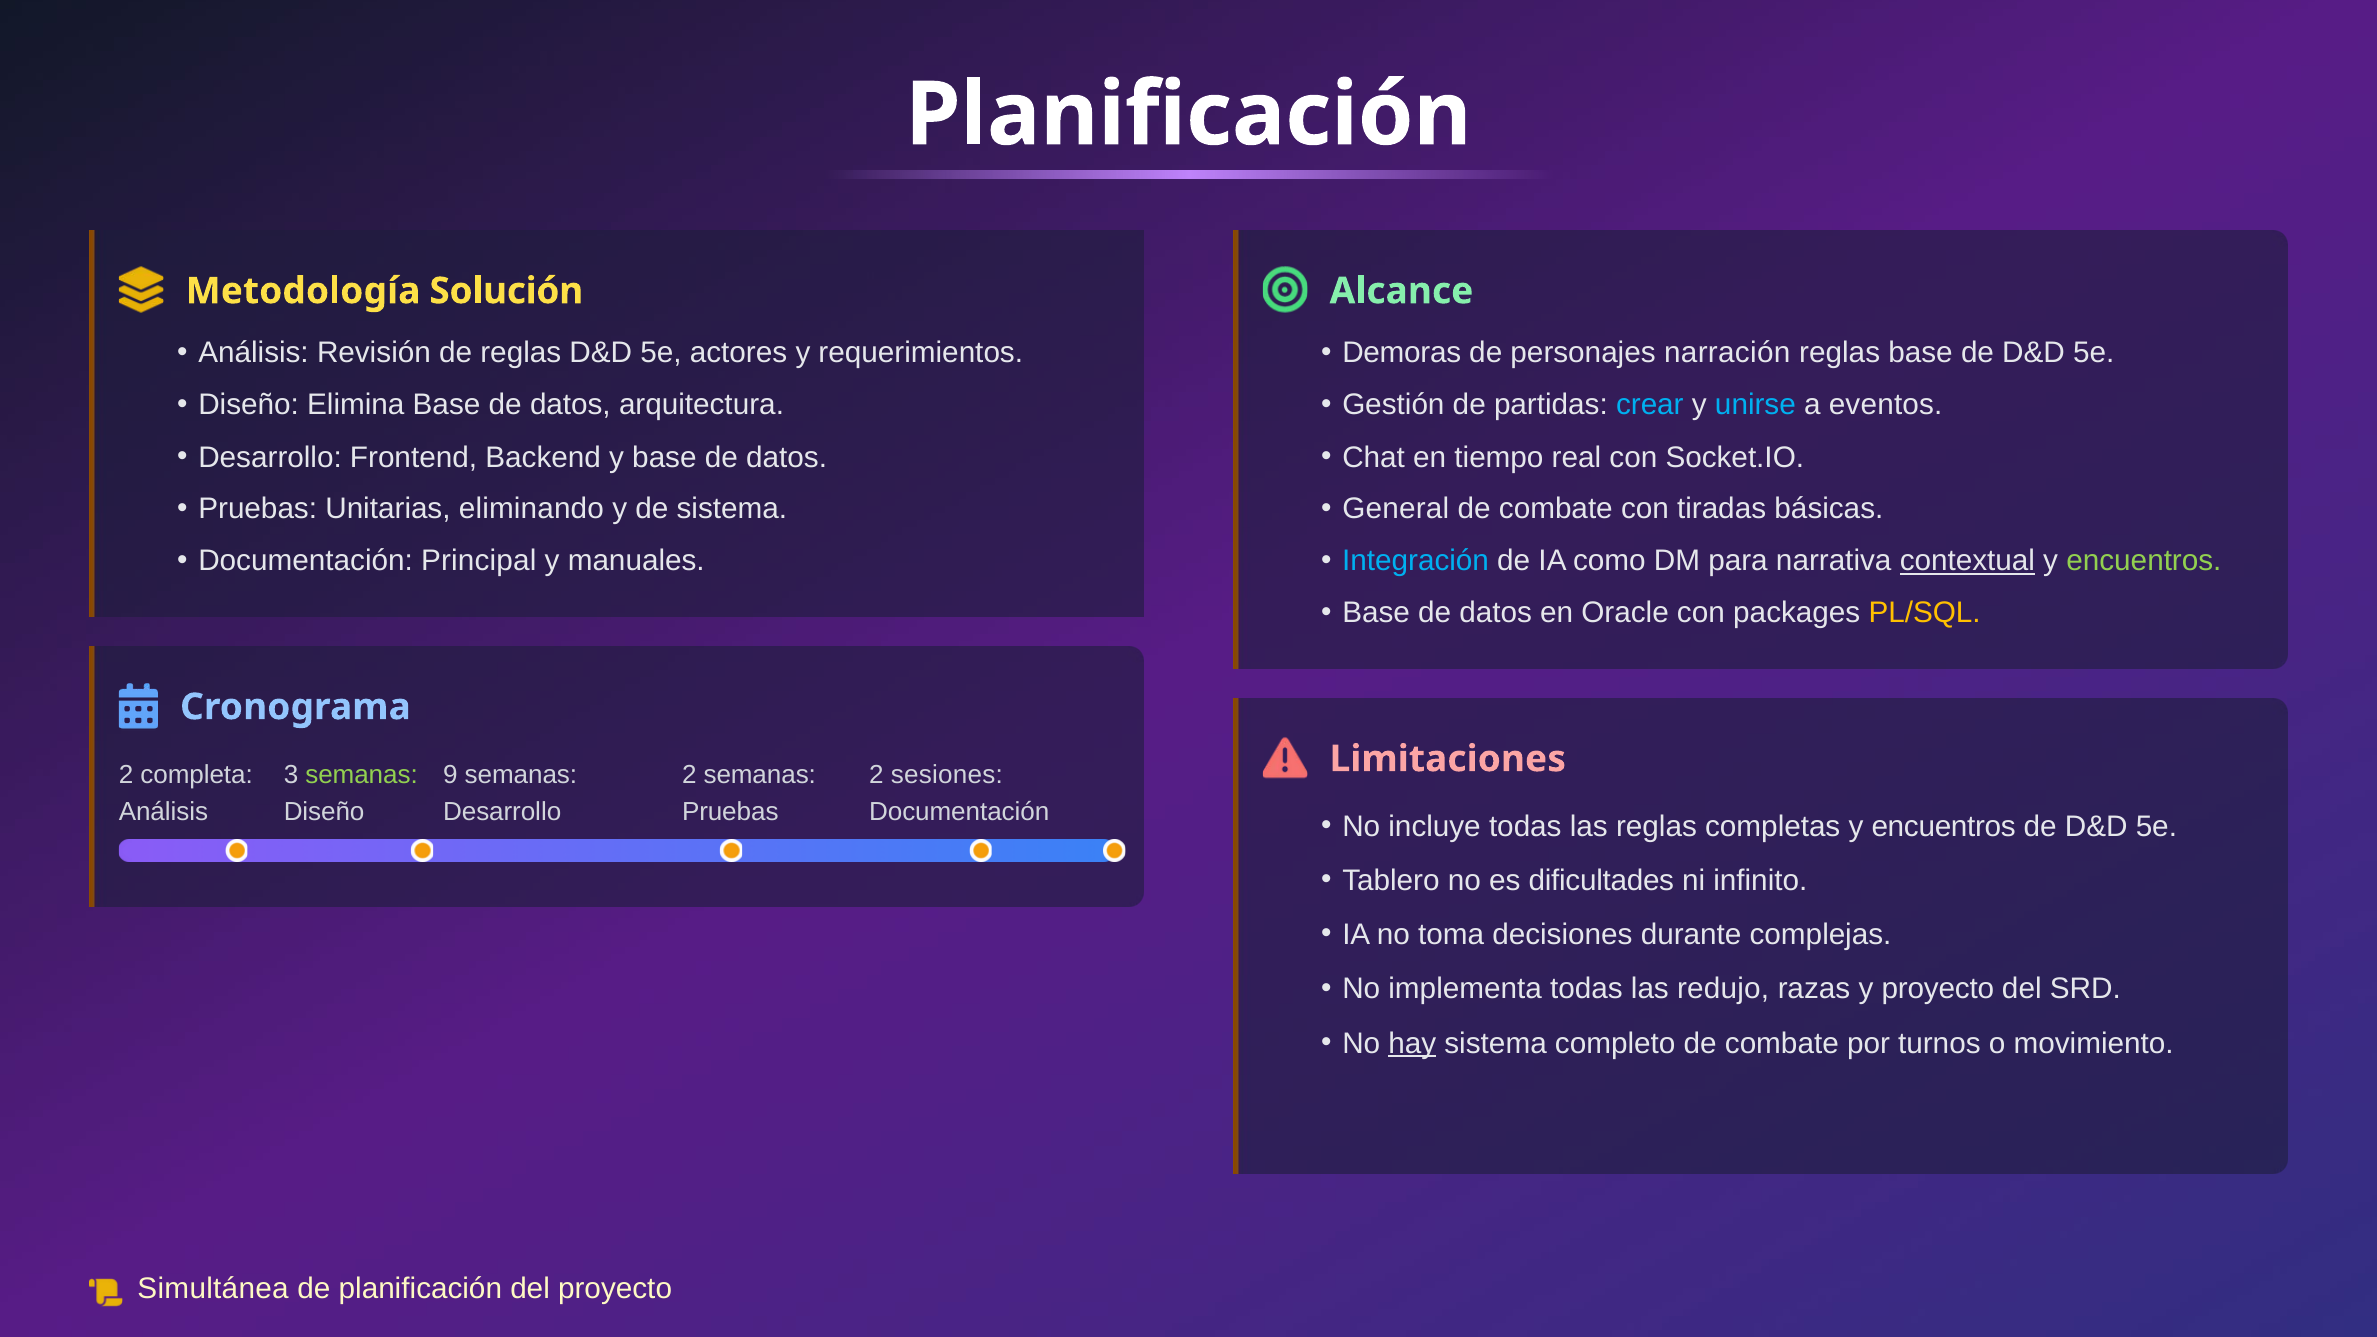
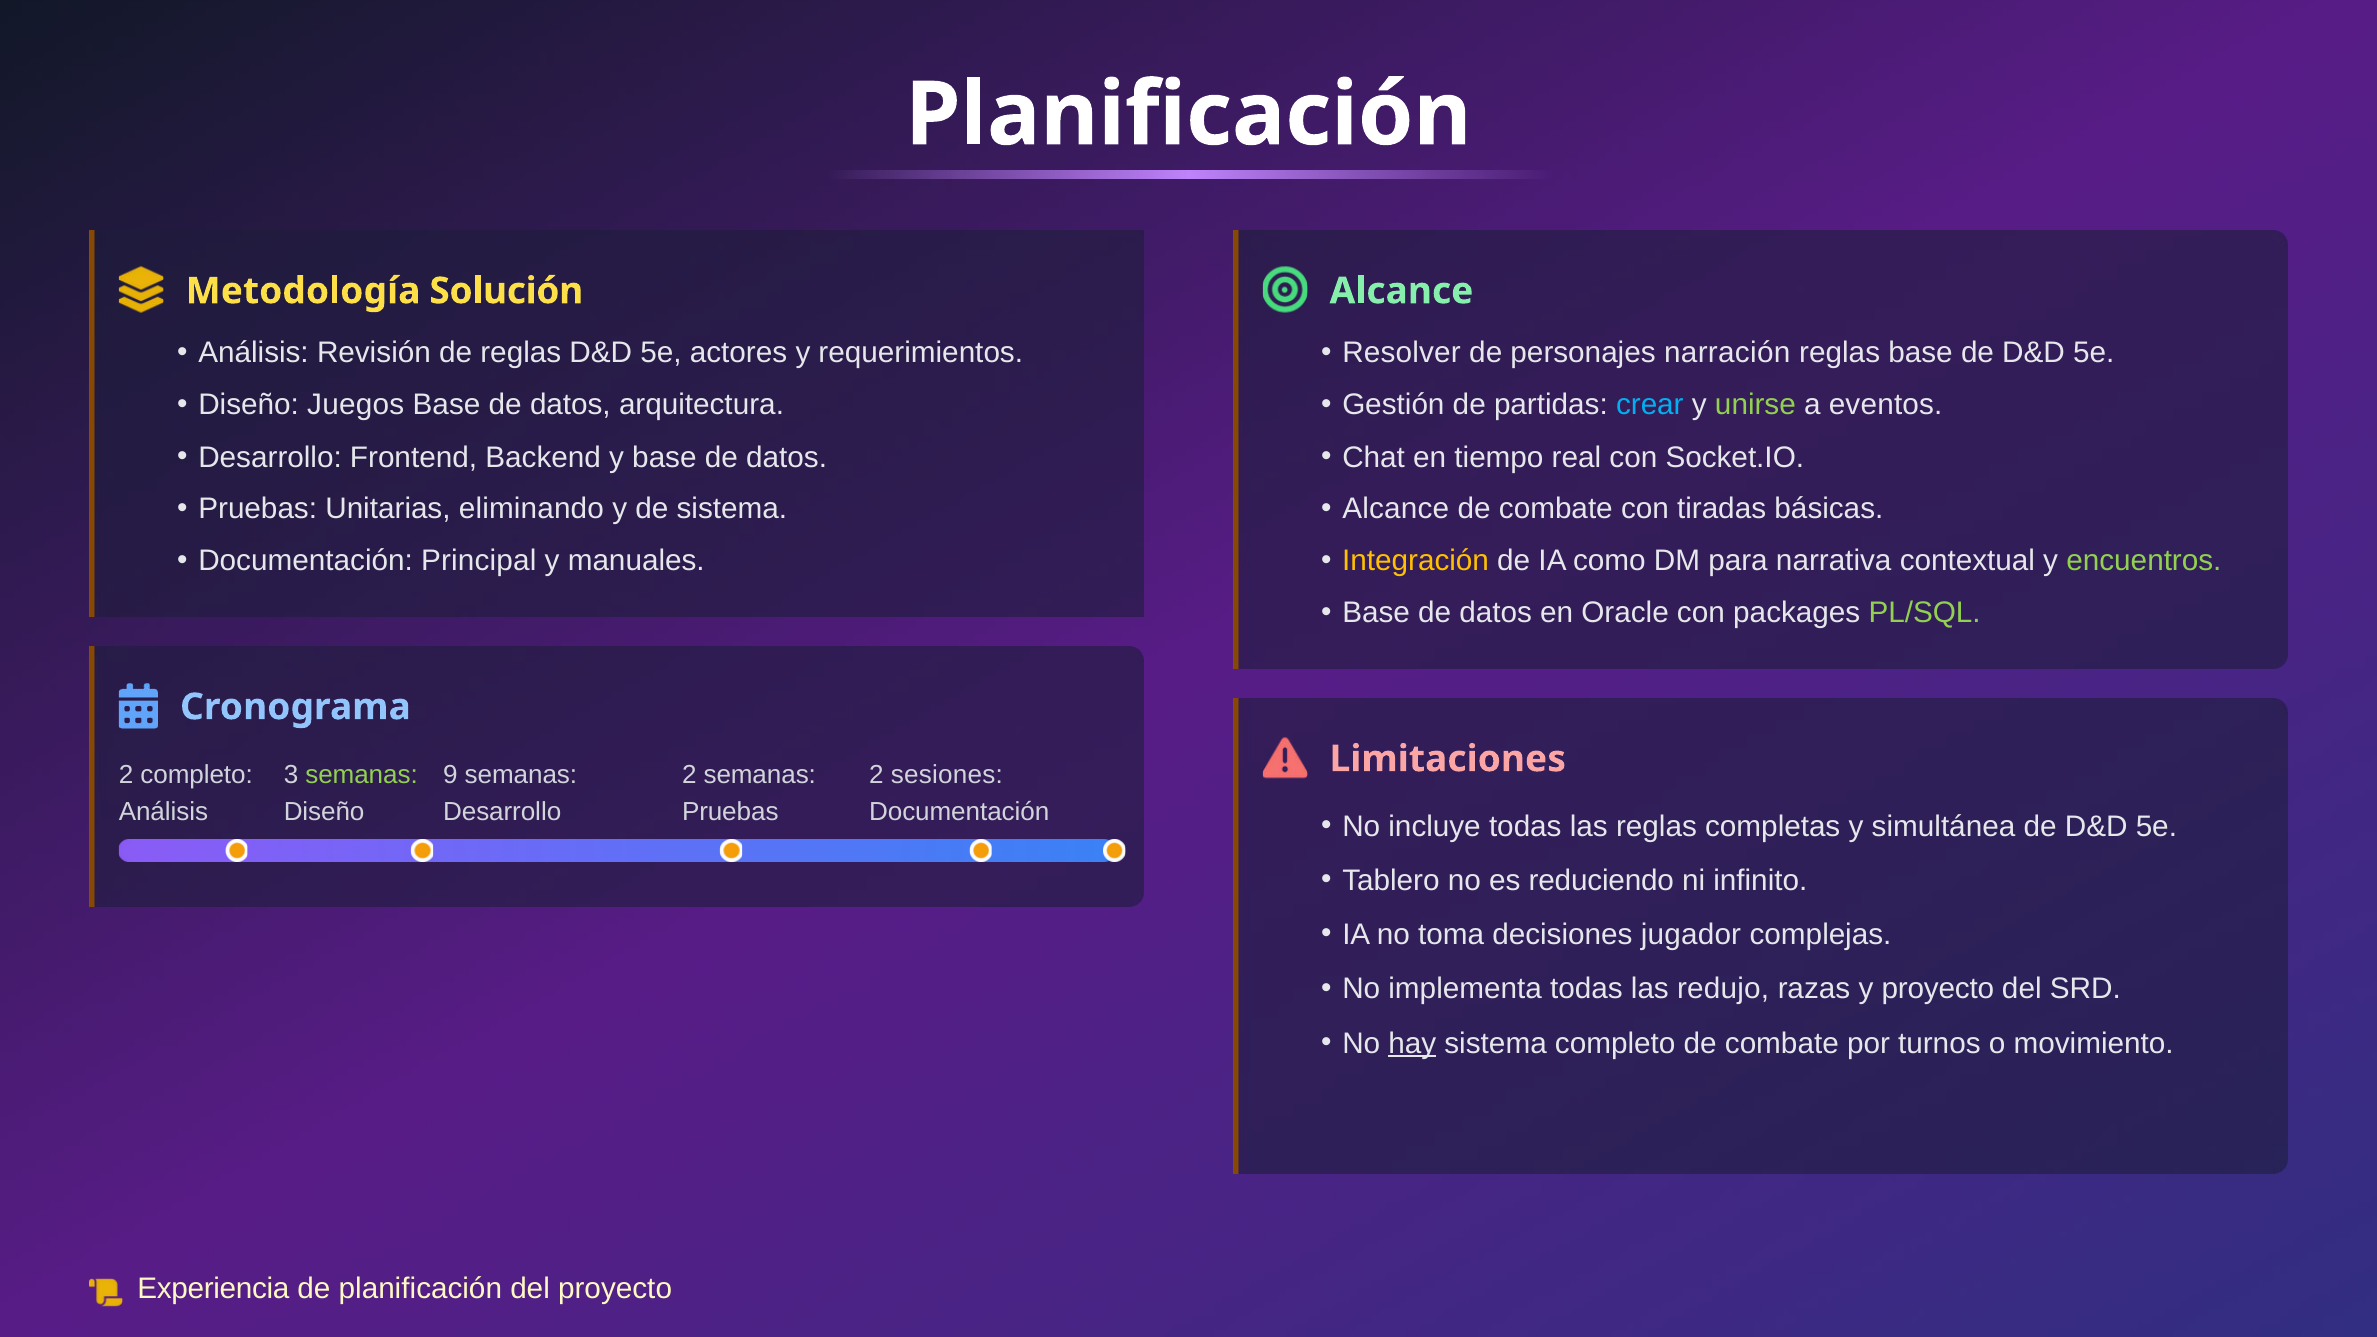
Demoras: Demoras -> Resolver (1402, 353)
Elimina: Elimina -> Juegos (356, 405)
unirse colour: light blue -> light green (1755, 405)
General: General -> Alcance (1396, 509)
Integración colour: light blue -> yellow (1416, 561)
contextual underline: present -> none (1967, 561)
PL/SQL colour: yellow -> light green (1925, 613)
2 completa: completa -> completo (197, 775)
completas y encuentros: encuentros -> simultánea (1944, 826)
dificultades: dificultades -> reduciendo (1601, 881)
durante: durante -> jugador (1691, 935)
Simultánea: Simultánea -> Experiencia (213, 1289)
